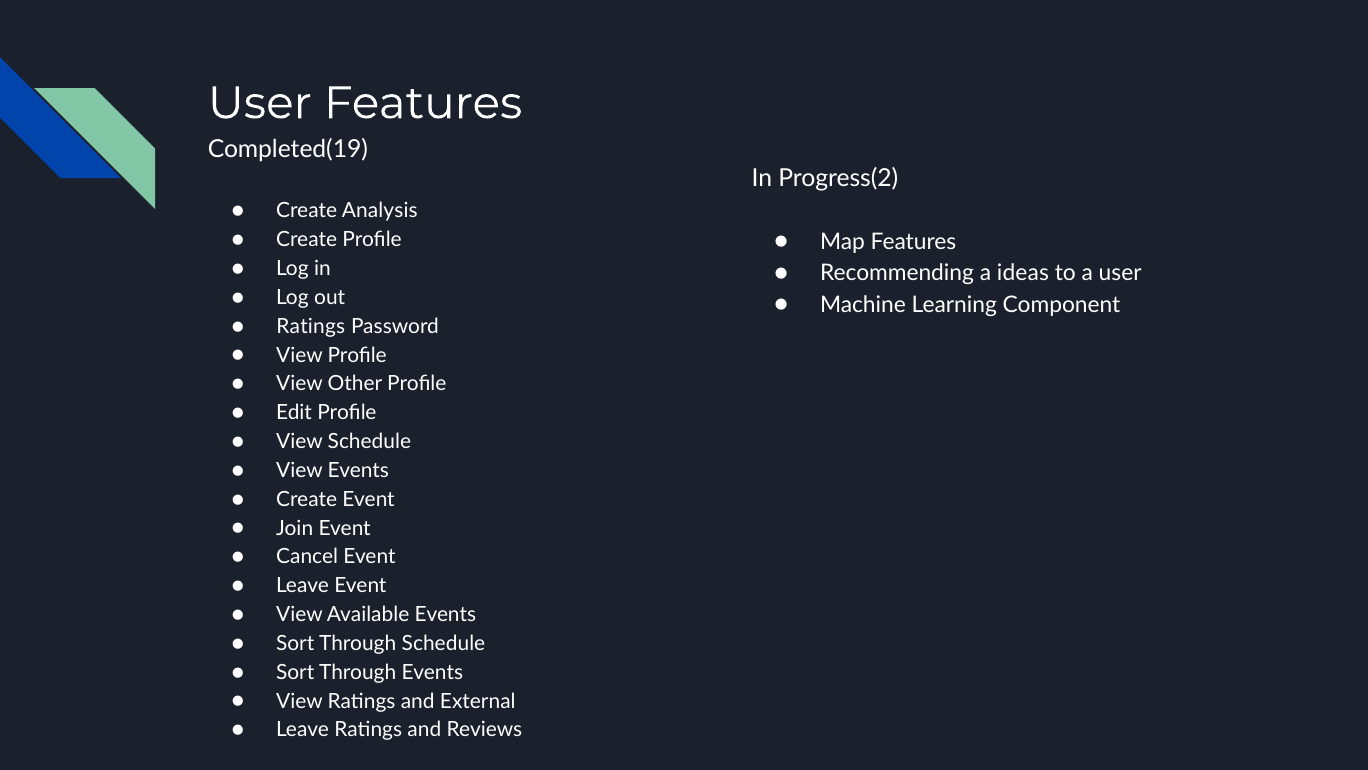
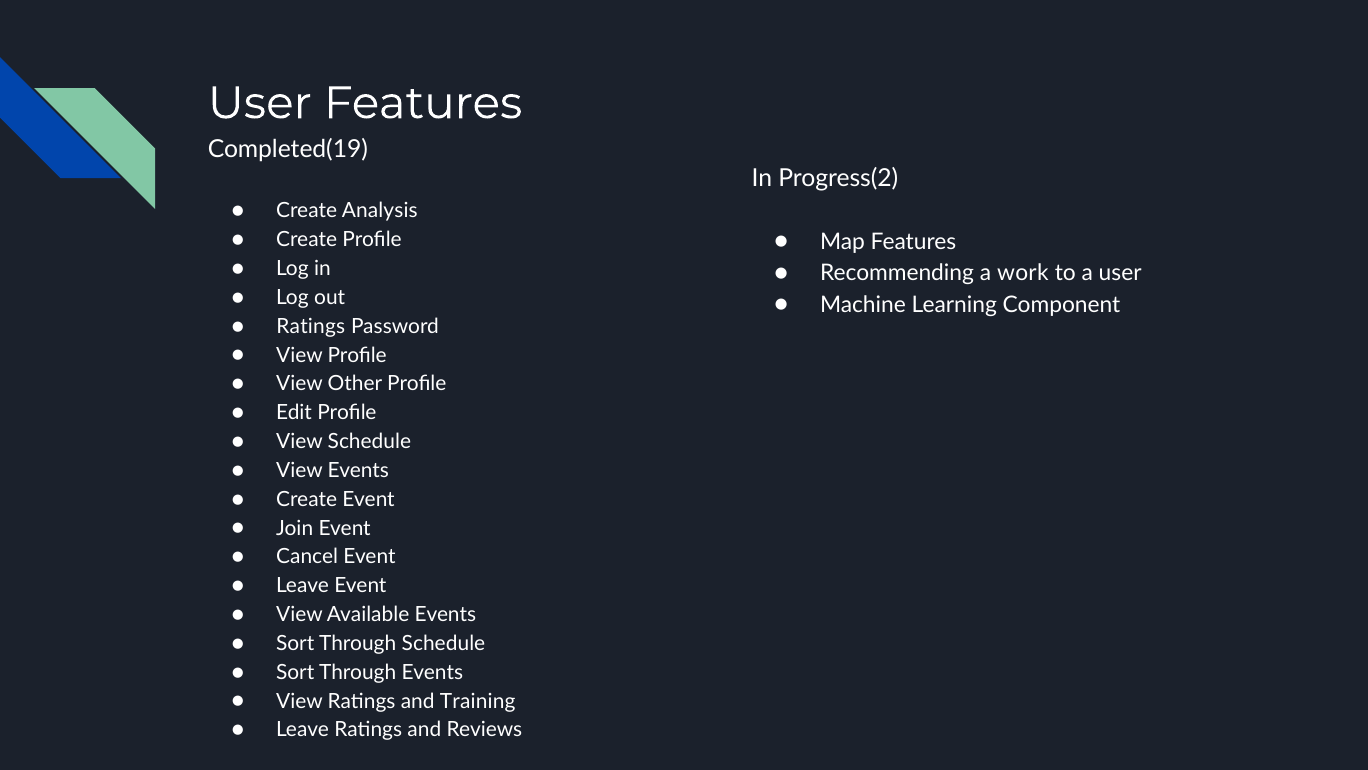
ideas: ideas -> work (1023, 273)
External: External -> Training (478, 701)
